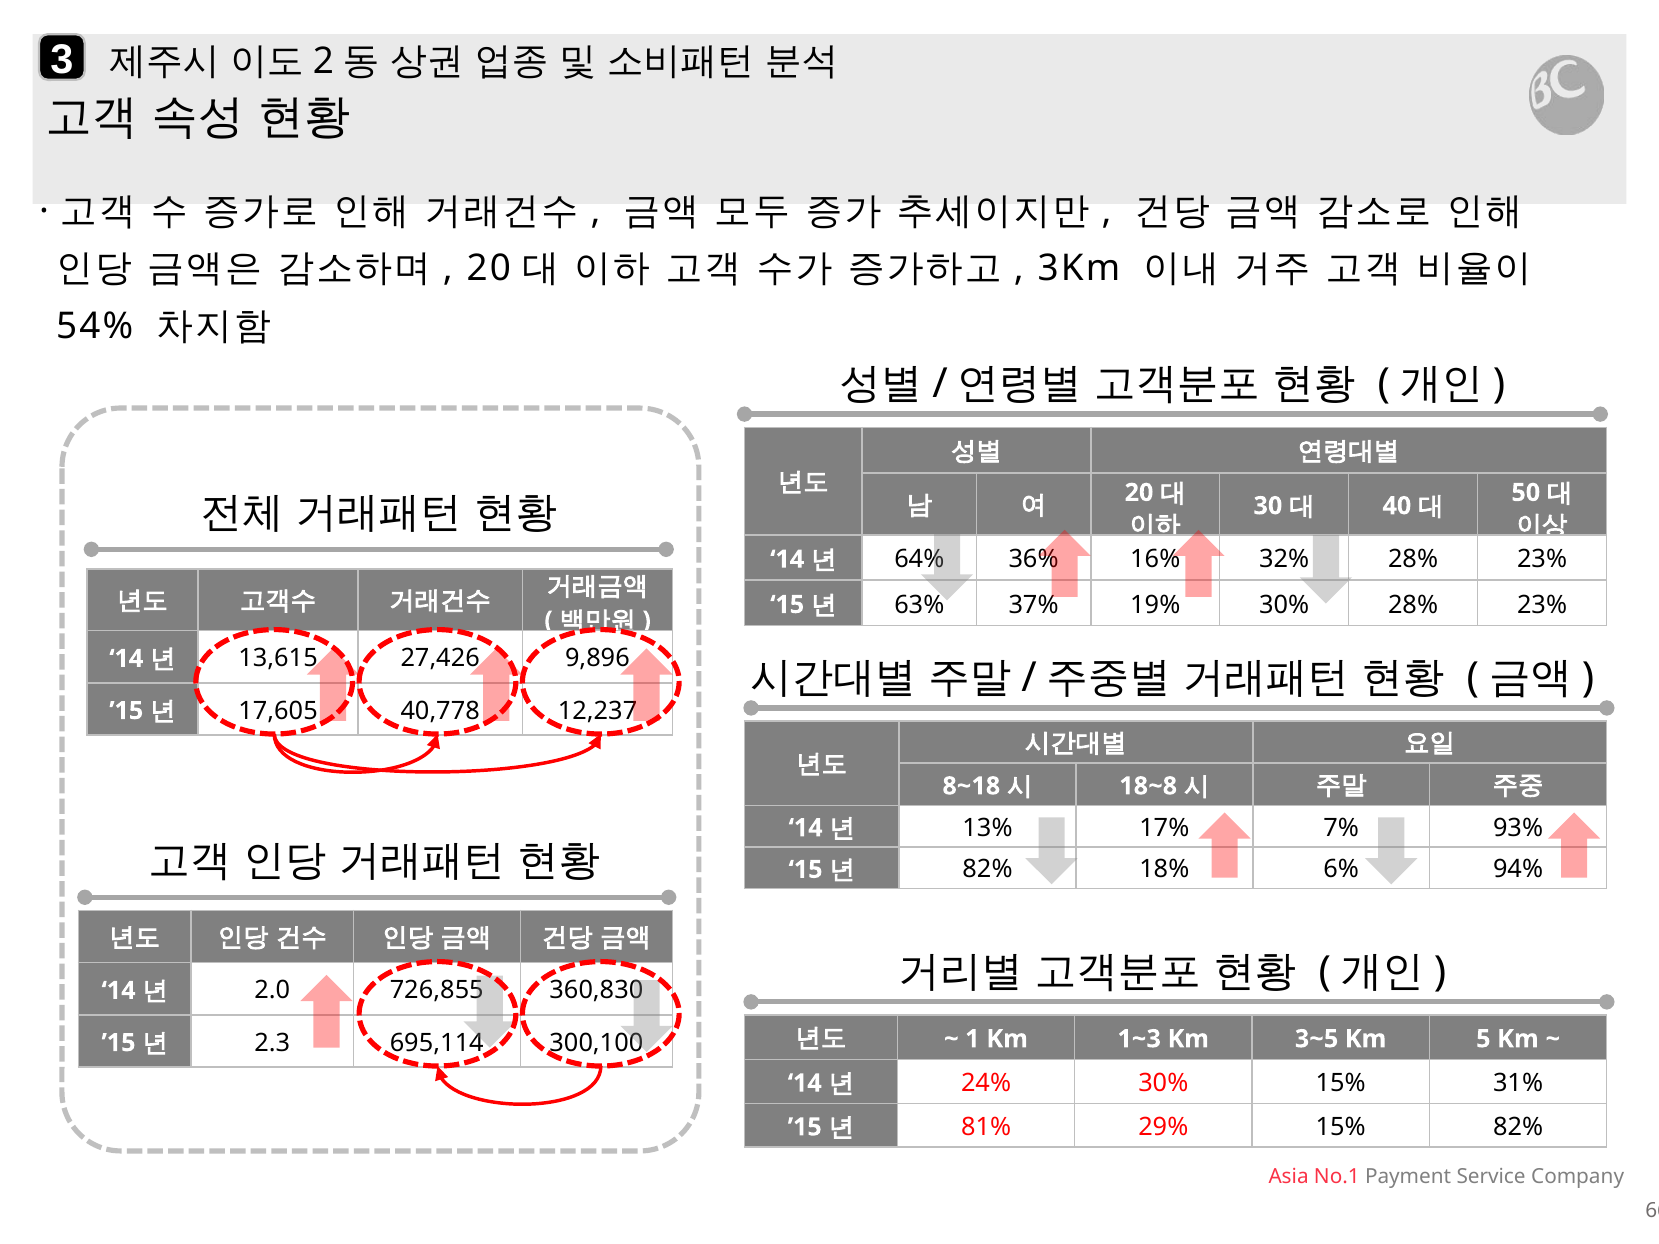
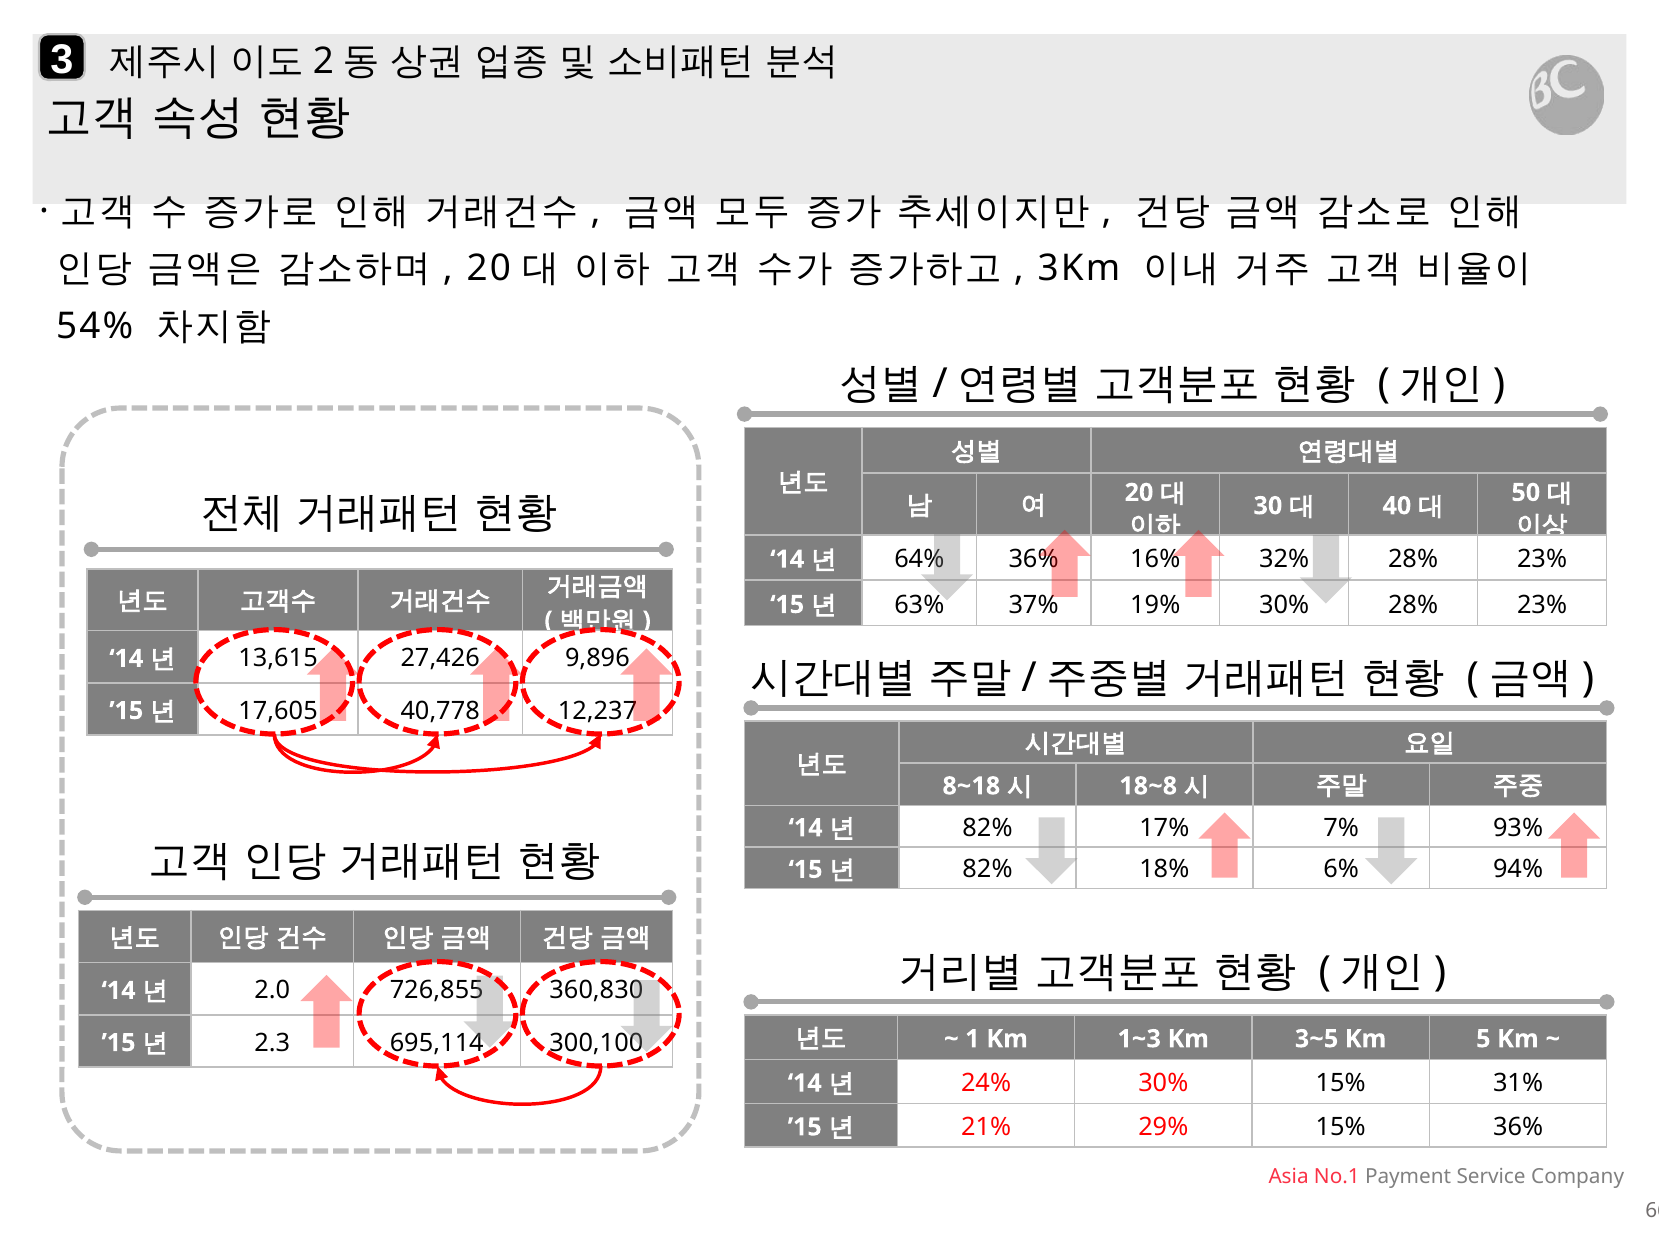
13%: 13% -> 82% (988, 828)
81%: 81% -> 21% (986, 1127)
15% 82%: 82% -> 36% (1518, 1127)
